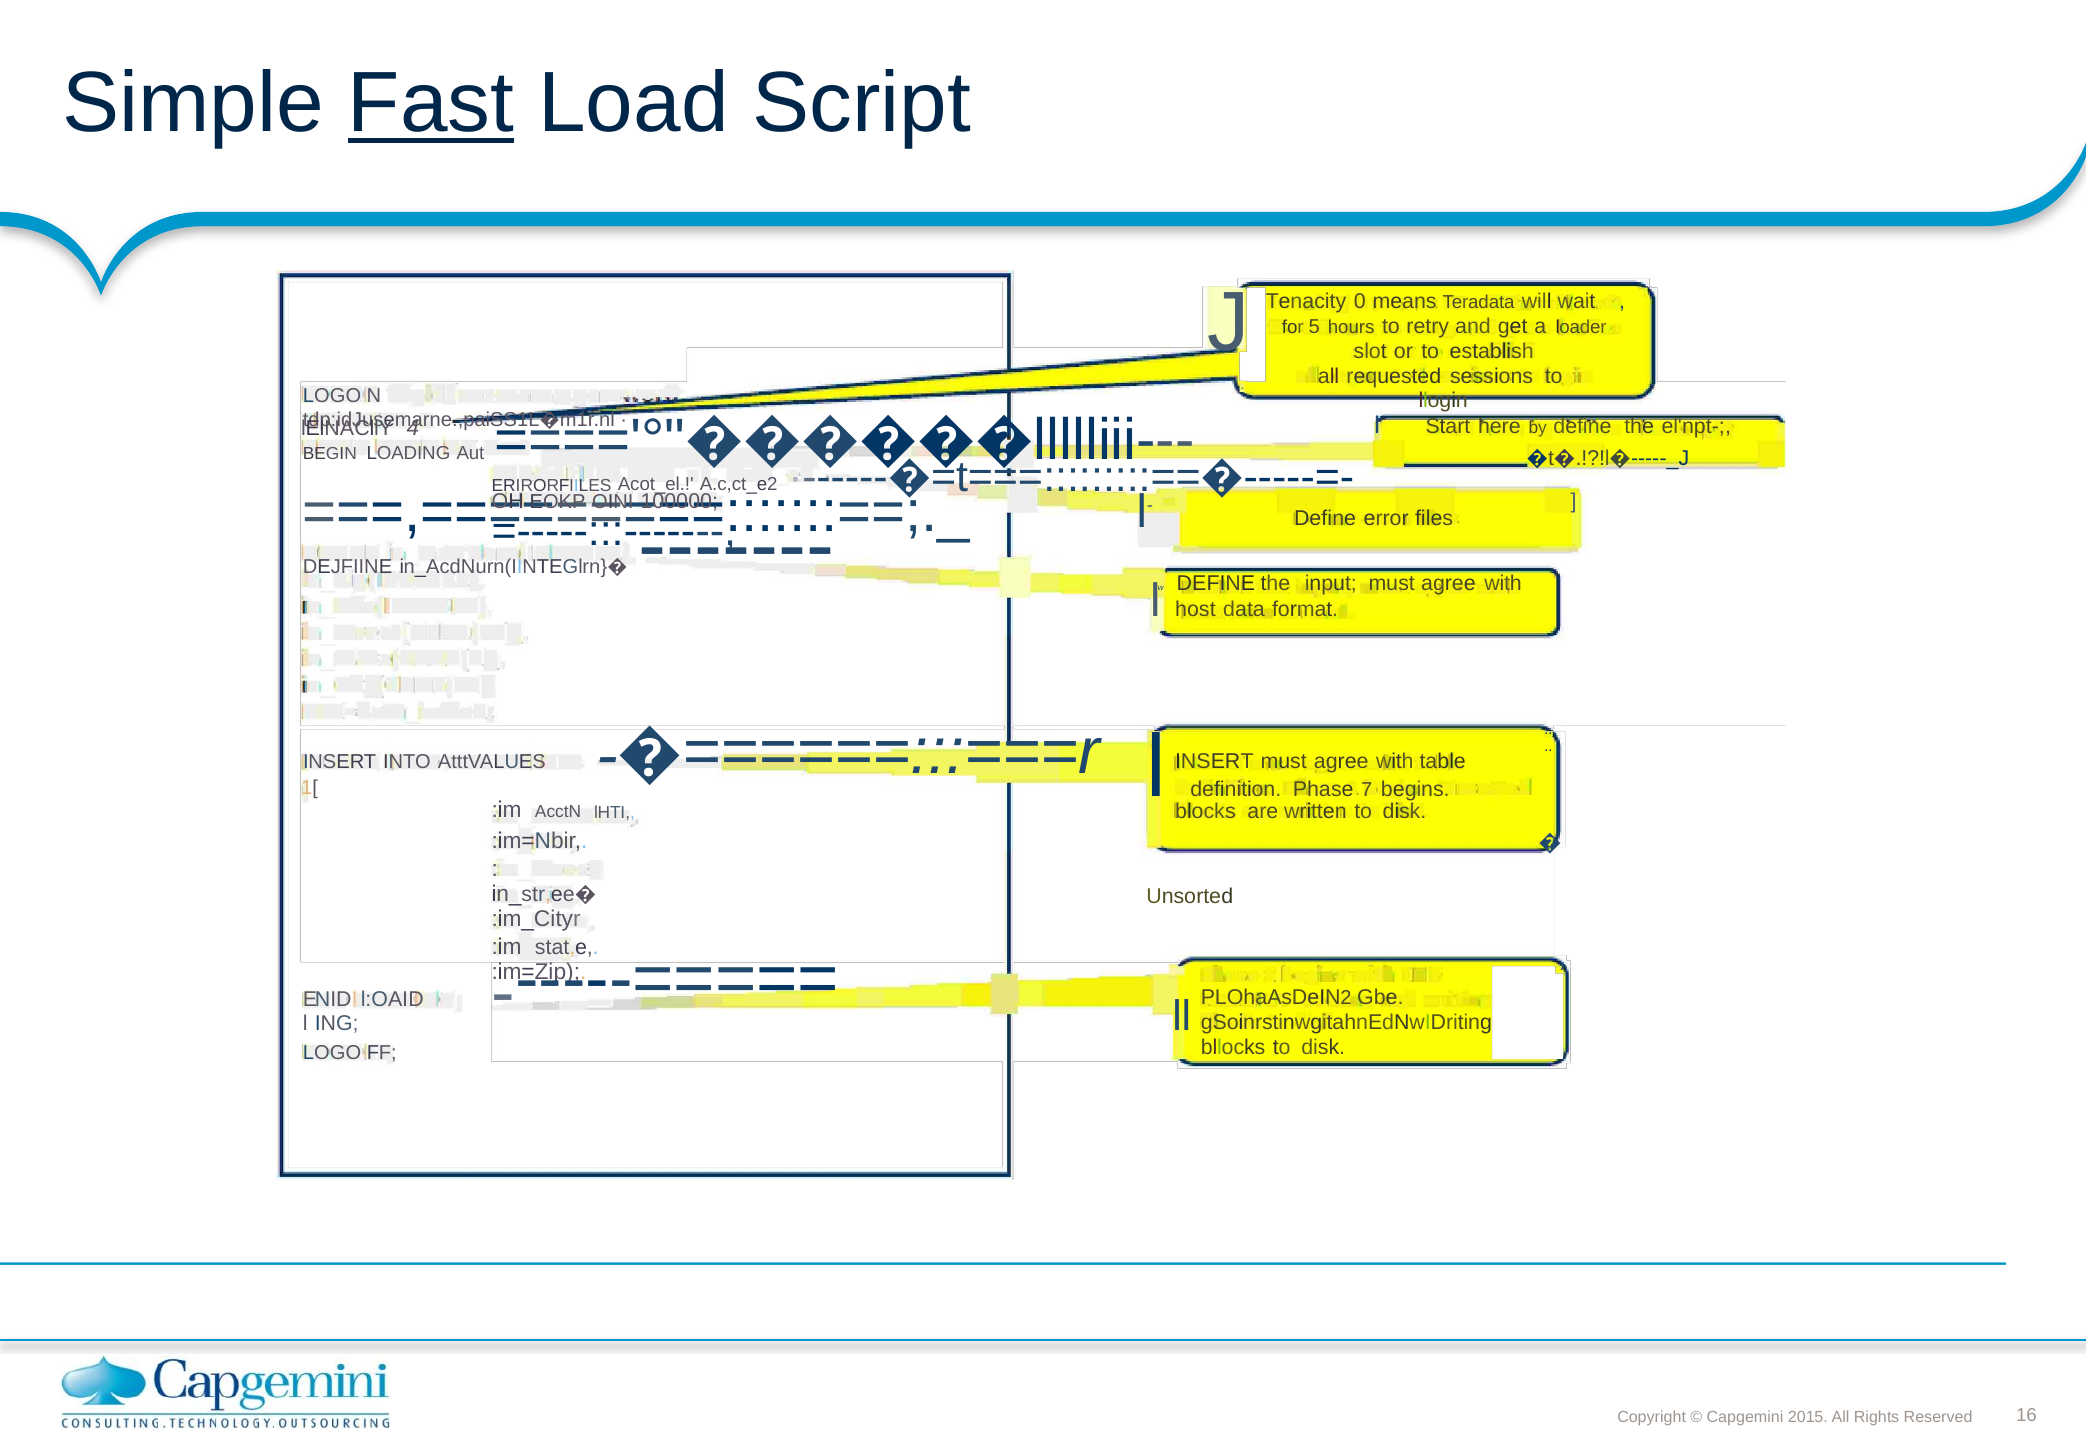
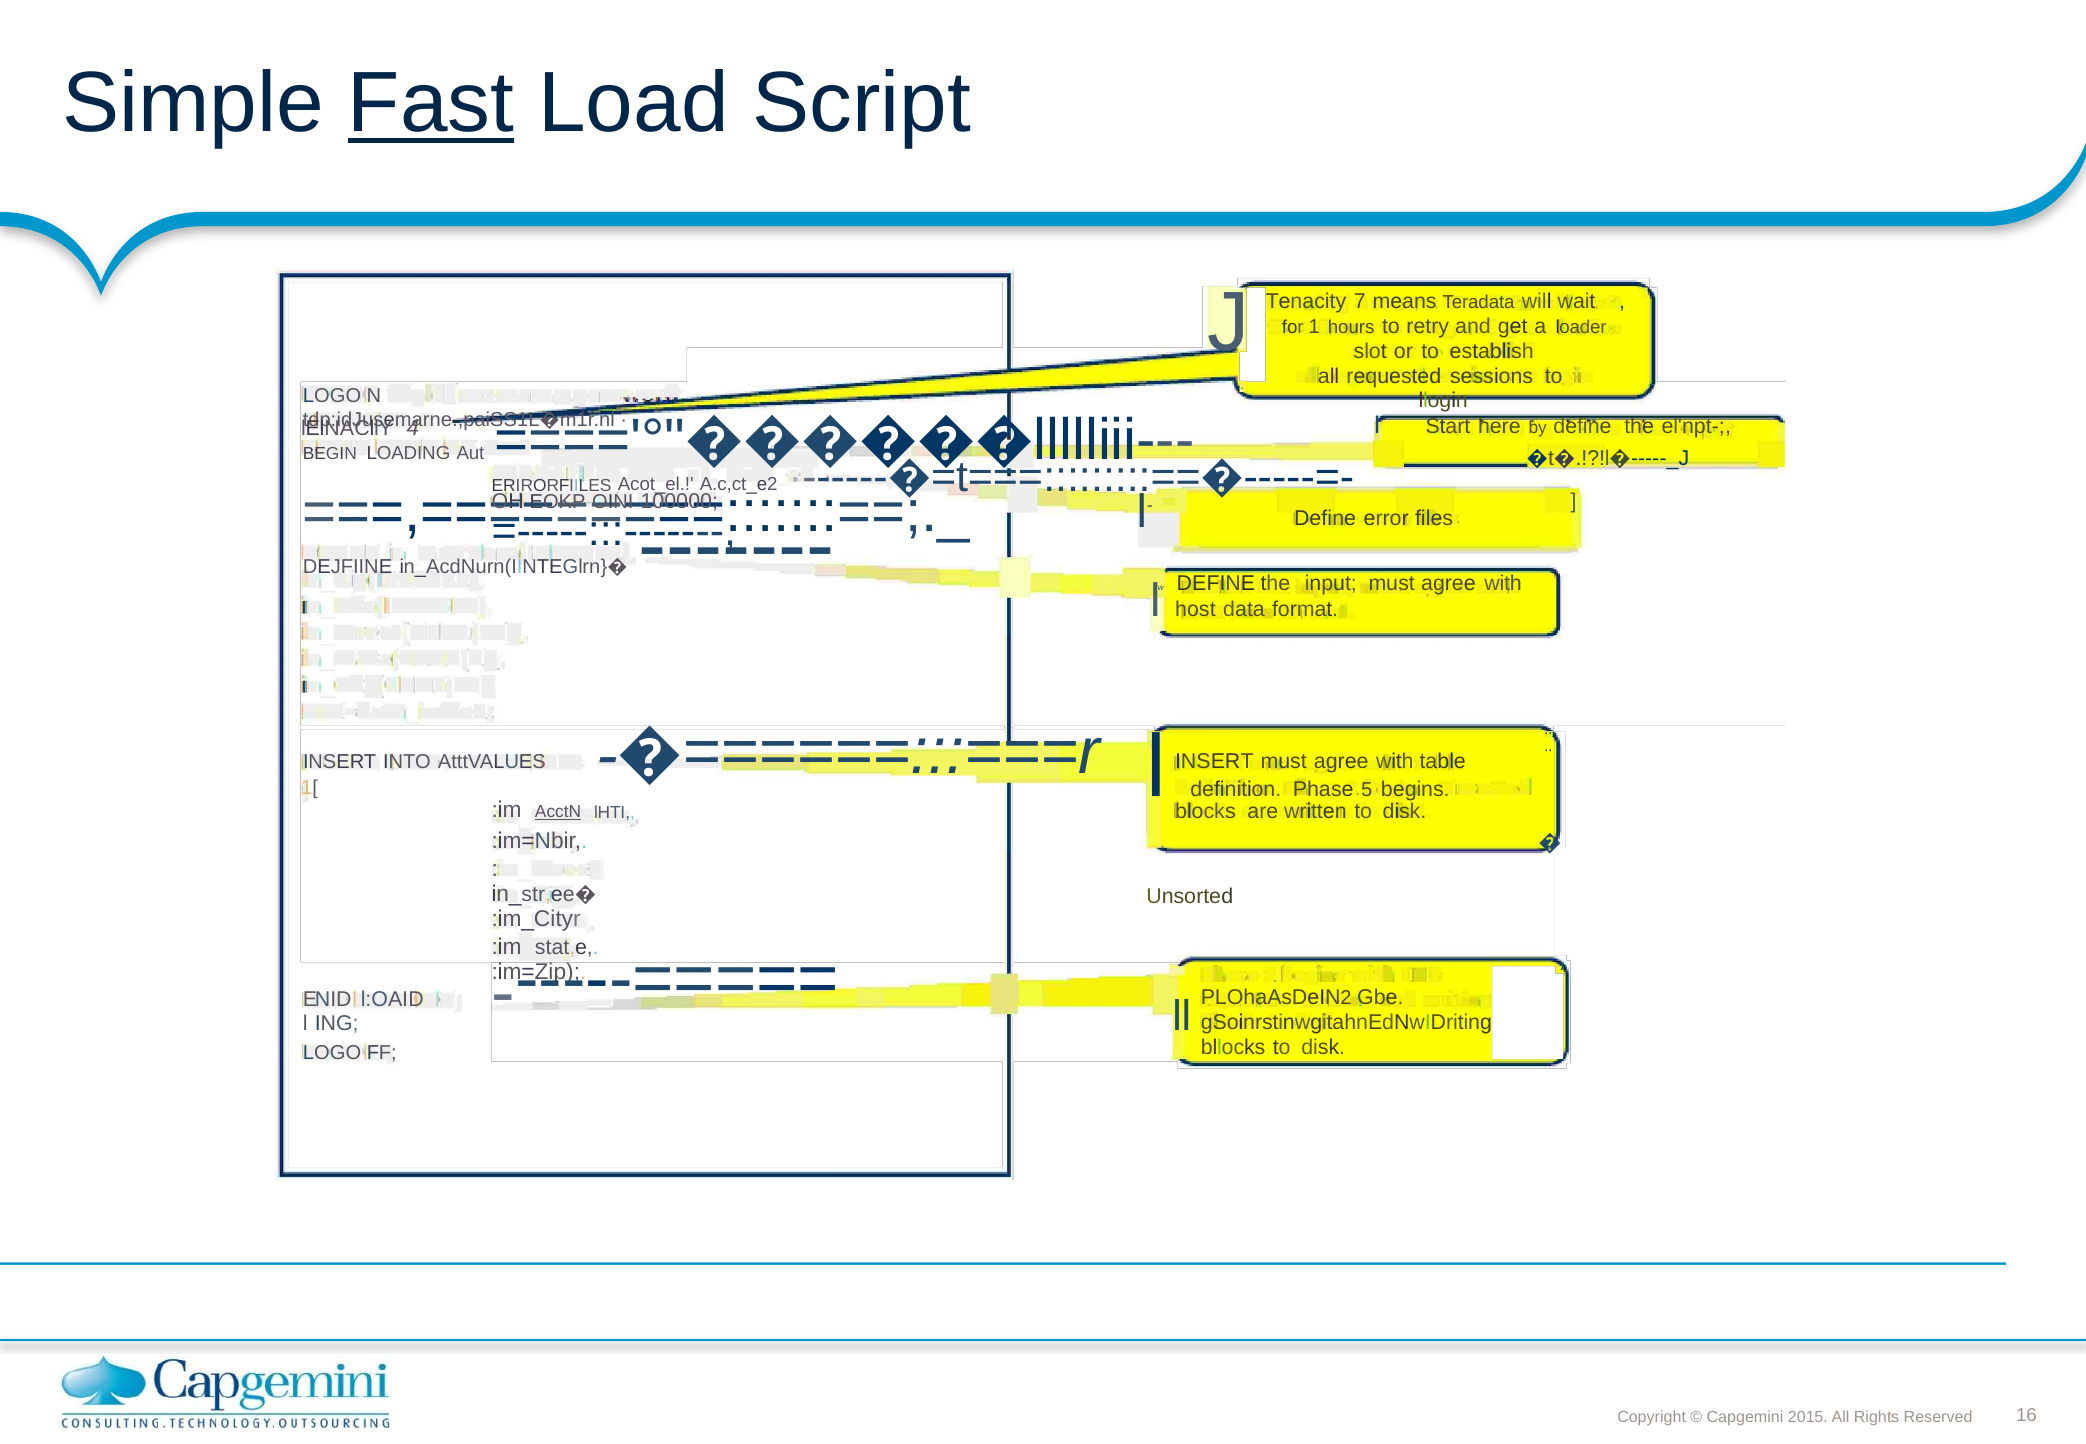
0: 0 -> 7 (1360, 302)
5: 5 -> 1 (1314, 327)
7: 7 -> 5 (1367, 790)
AcctN underline: none -> present (558, 812)
